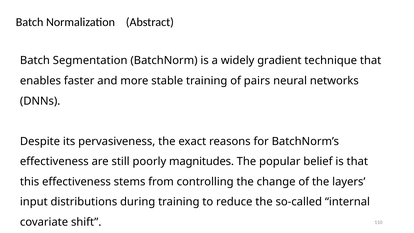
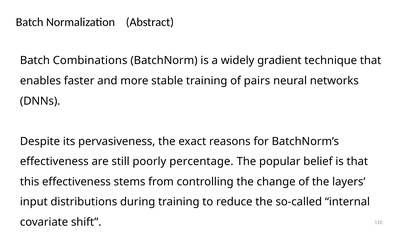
Segmentation: Segmentation -> Combinations (90, 61)
magnitudes: magnitudes -> percentage (201, 161)
